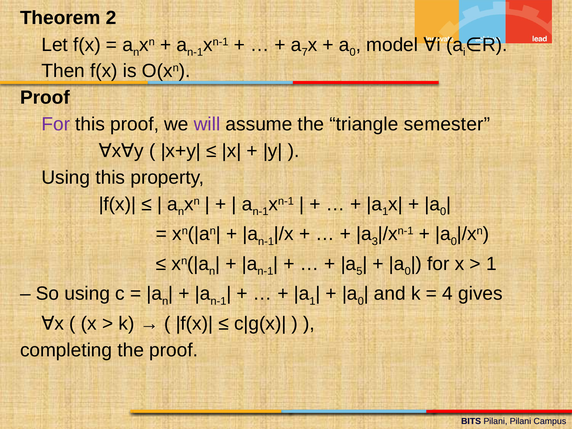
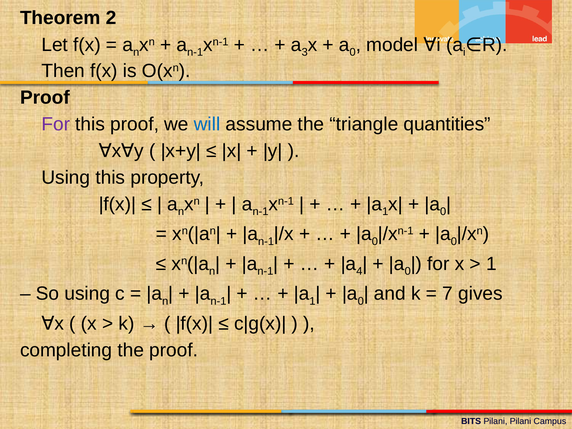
7: 7 -> 3 (305, 52)
will colour: purple -> blue (207, 124)
semester: semester -> quantities (447, 124)
3: 3 -> 0 (375, 241)
5: 5 -> 4 (359, 271)
4: 4 -> 7 (448, 294)
